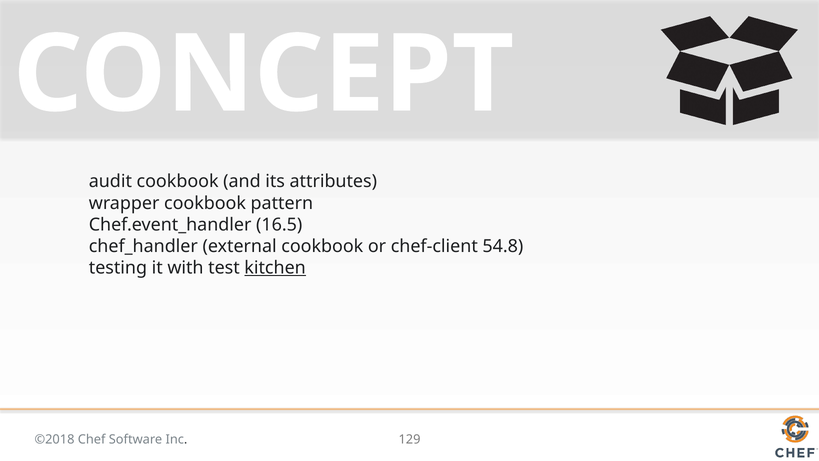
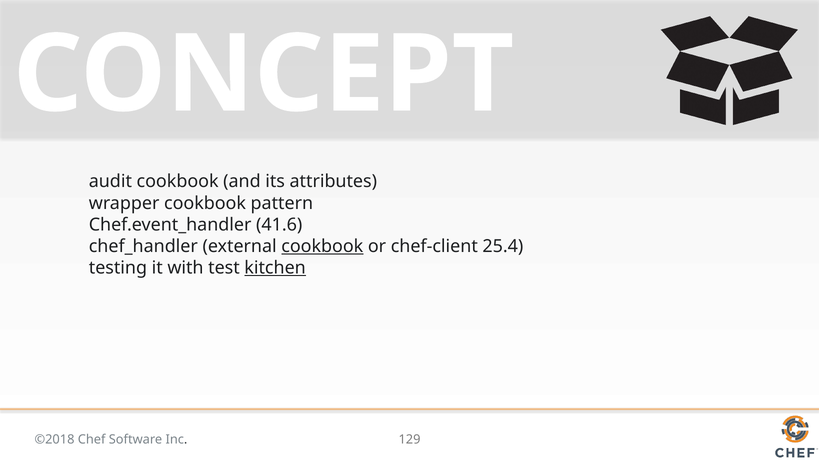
16.5: 16.5 -> 41.6 (279, 224)
cookbook underline: none -> present (322, 246)
54.8: 54.8 -> 25.4 (503, 246)
